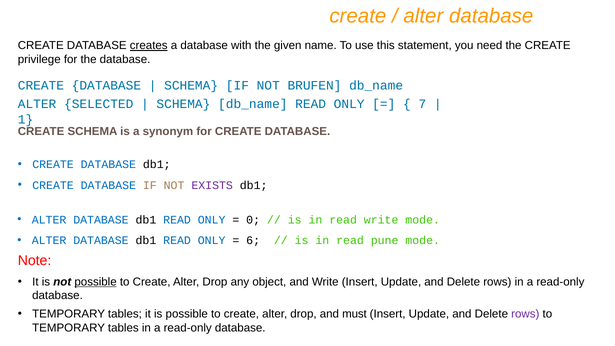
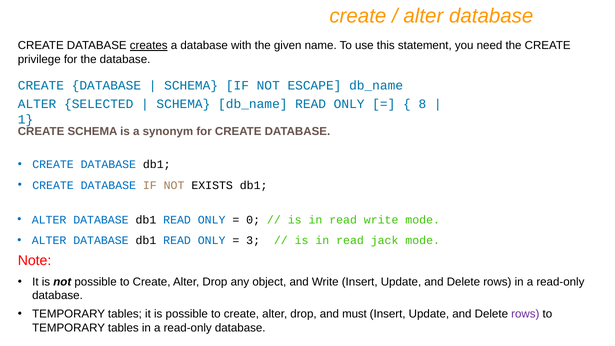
BRUFEN: BRUFEN -> ESCAPE (314, 86)
7: 7 -> 8 (422, 104)
EXISTS colour: purple -> black (212, 185)
6: 6 -> 3 (253, 240)
pune: pune -> jack (385, 240)
possible underline: present -> none (96, 282)
